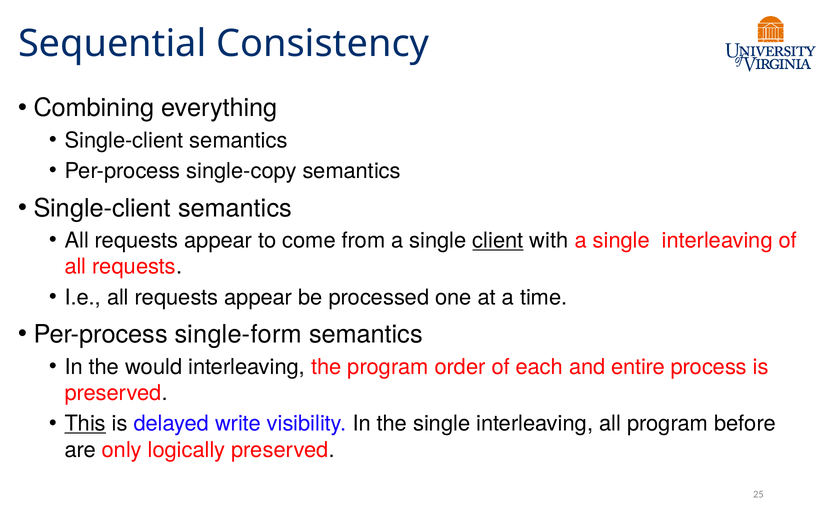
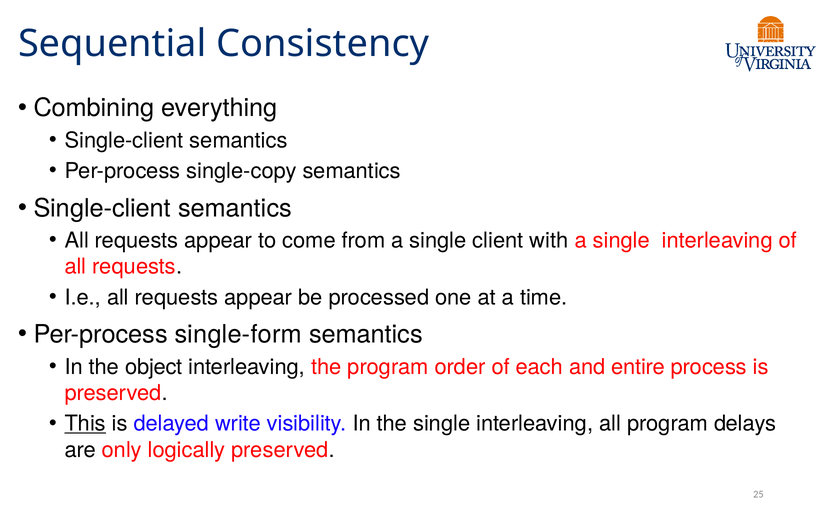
client underline: present -> none (498, 241)
would: would -> object (154, 367)
before: before -> delays (745, 424)
